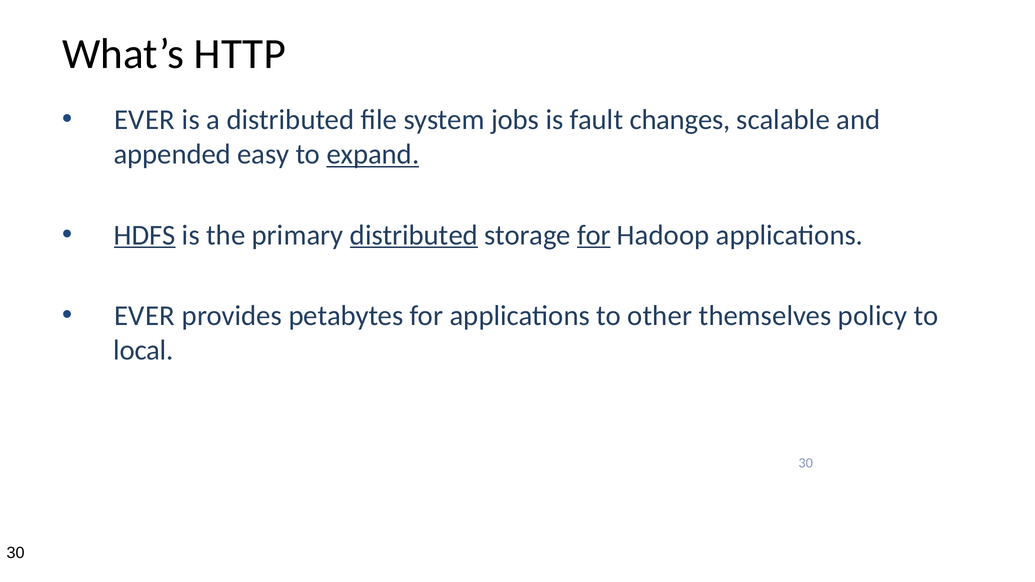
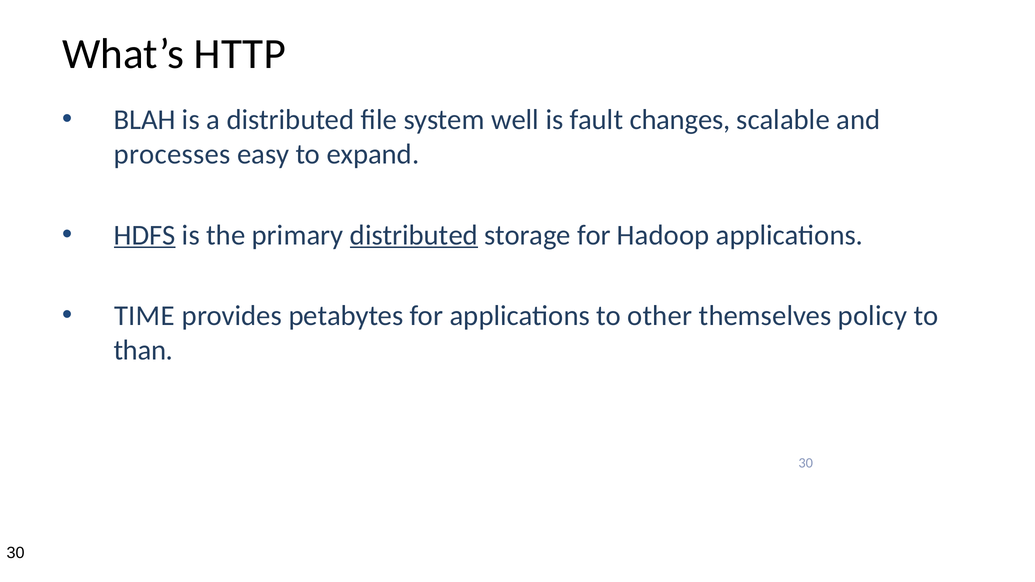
EVER: EVER -> BLAH (145, 120)
jobs: jobs -> well (515, 120)
appended: appended -> processes (172, 155)
expand underline: present -> none (373, 155)
for underline: present -> none (594, 235)
EVER: EVER -> TIME (145, 316)
local: local -> than (143, 350)
